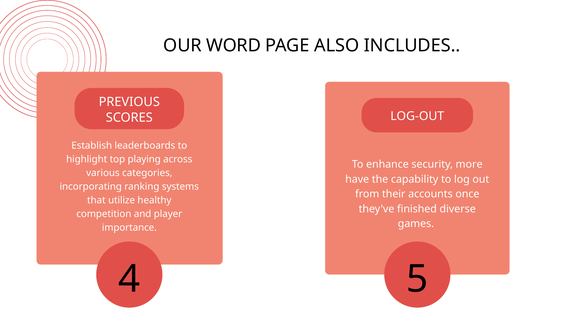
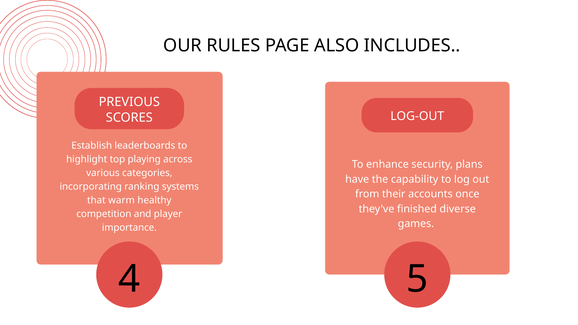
WORD: WORD -> RULES (233, 46)
more: more -> plans (469, 164)
utilize: utilize -> warm (121, 200)
